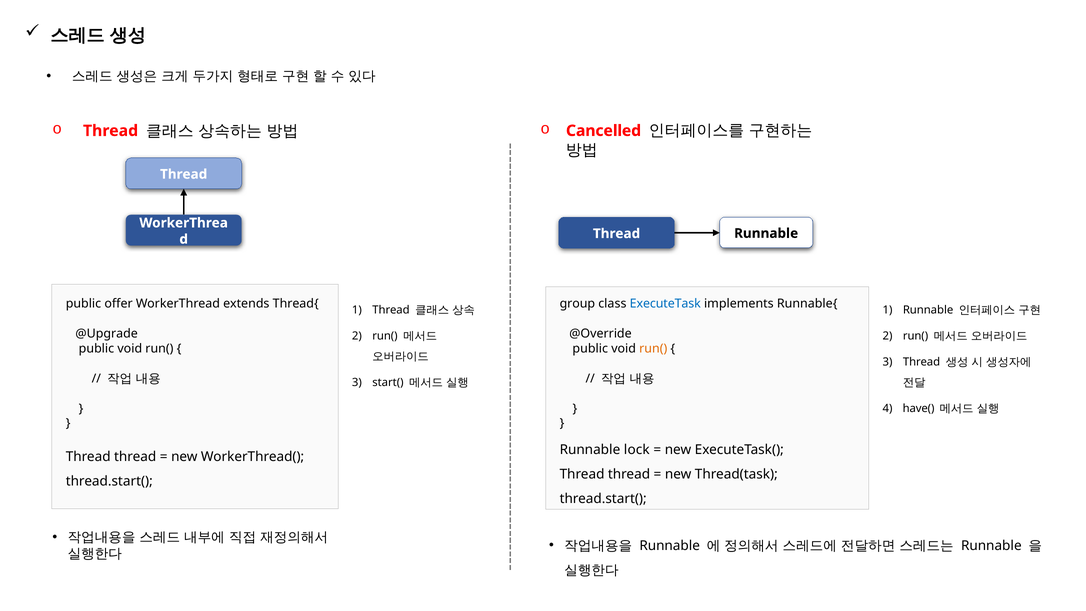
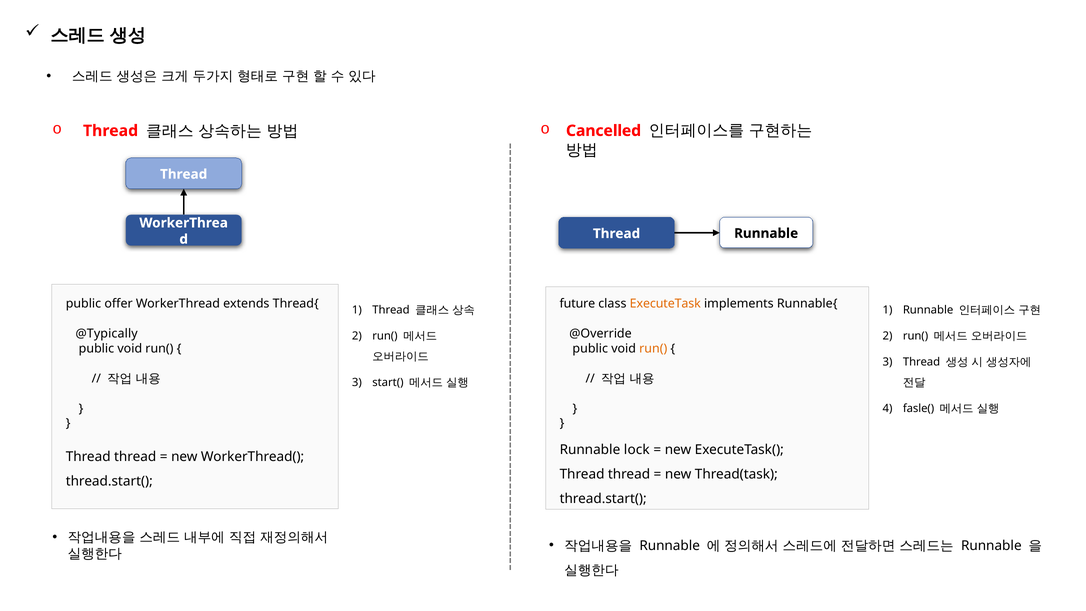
group: group -> future (577, 304)
ExecuteTask colour: blue -> orange (665, 304)
@Upgrade: @Upgrade -> @Typically (107, 334)
have(: have( -> fasle( (919, 408)
